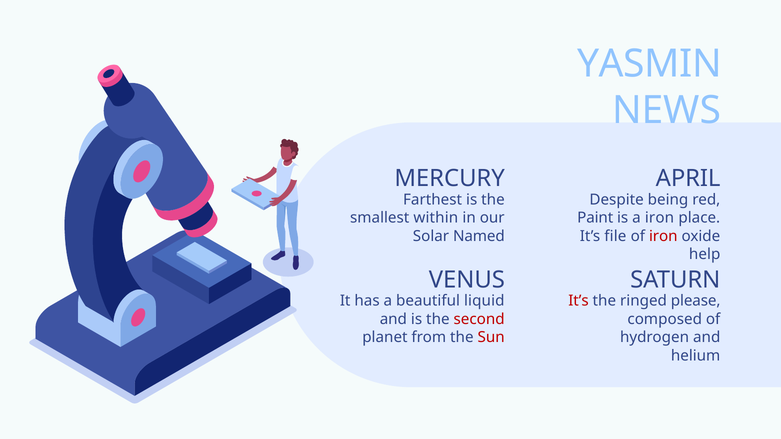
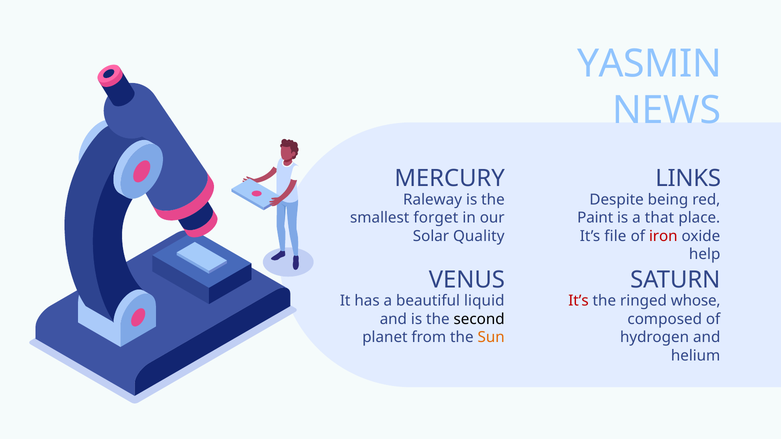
APRIL: APRIL -> LINKS (688, 178)
Farthest: Farthest -> Raleway (433, 200)
within: within -> forget (436, 218)
a iron: iron -> that (660, 218)
Named: Named -> Quality (479, 236)
please: please -> whose (696, 301)
second colour: red -> black (479, 319)
Sun colour: red -> orange (491, 338)
